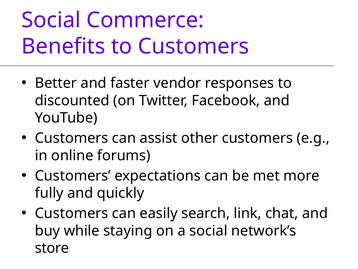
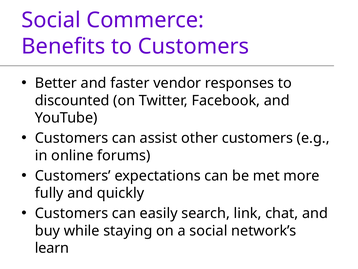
store: store -> learn (52, 248)
